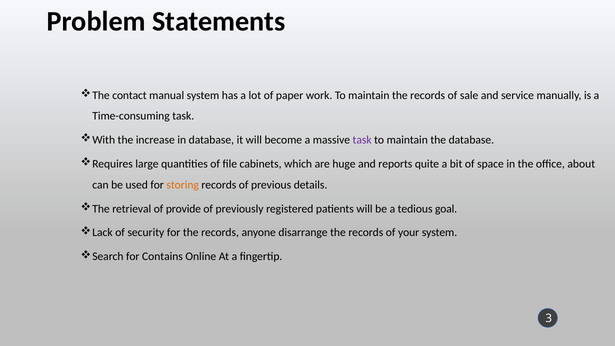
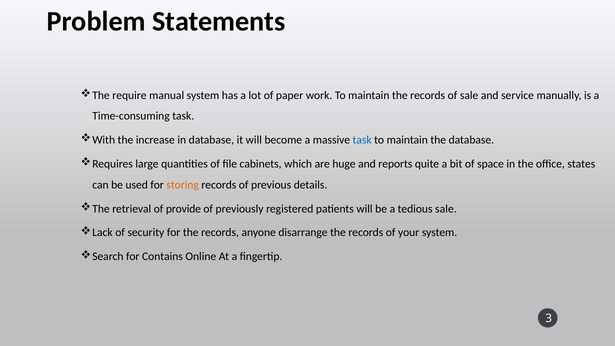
contact: contact -> require (129, 95)
task colour: purple -> blue (362, 140)
about: about -> states (581, 164)
tedious goal: goal -> sale (446, 209)
